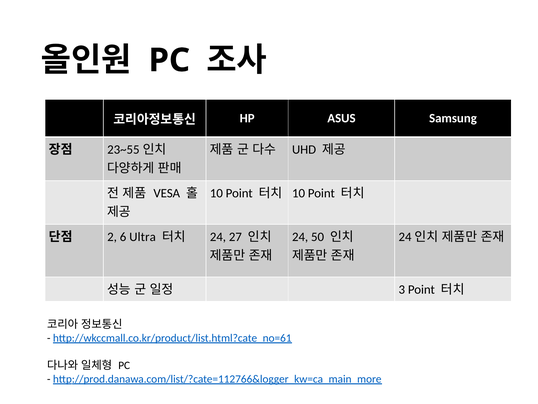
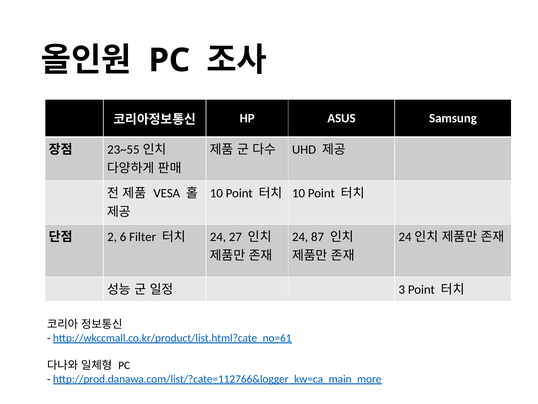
50: 50 -> 87 (318, 237)
Ultra: Ultra -> Filter (143, 237)
